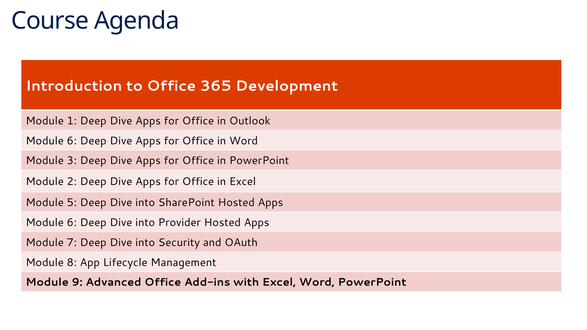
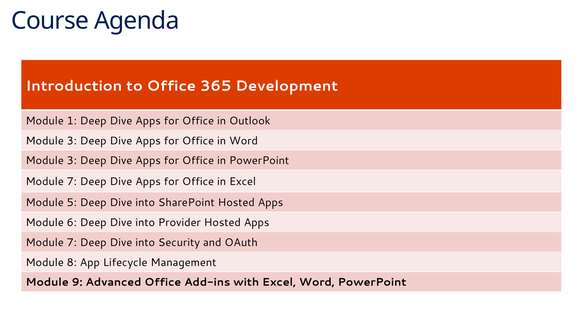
6: 6 -> 3 (72, 141)
2: 2 -> 7 (72, 182)
